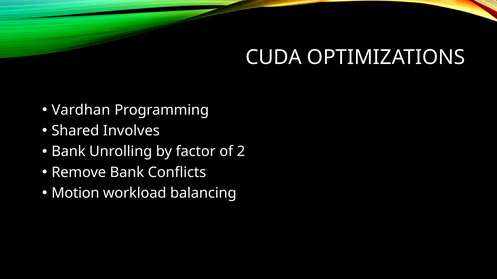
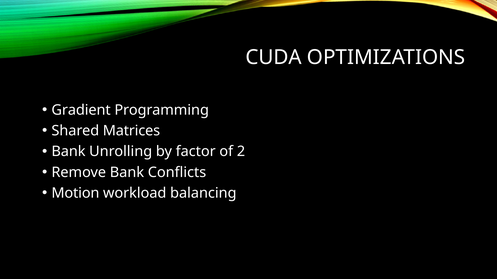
Vardhan: Vardhan -> Gradient (81, 110)
Involves: Involves -> Matrices (131, 131)
